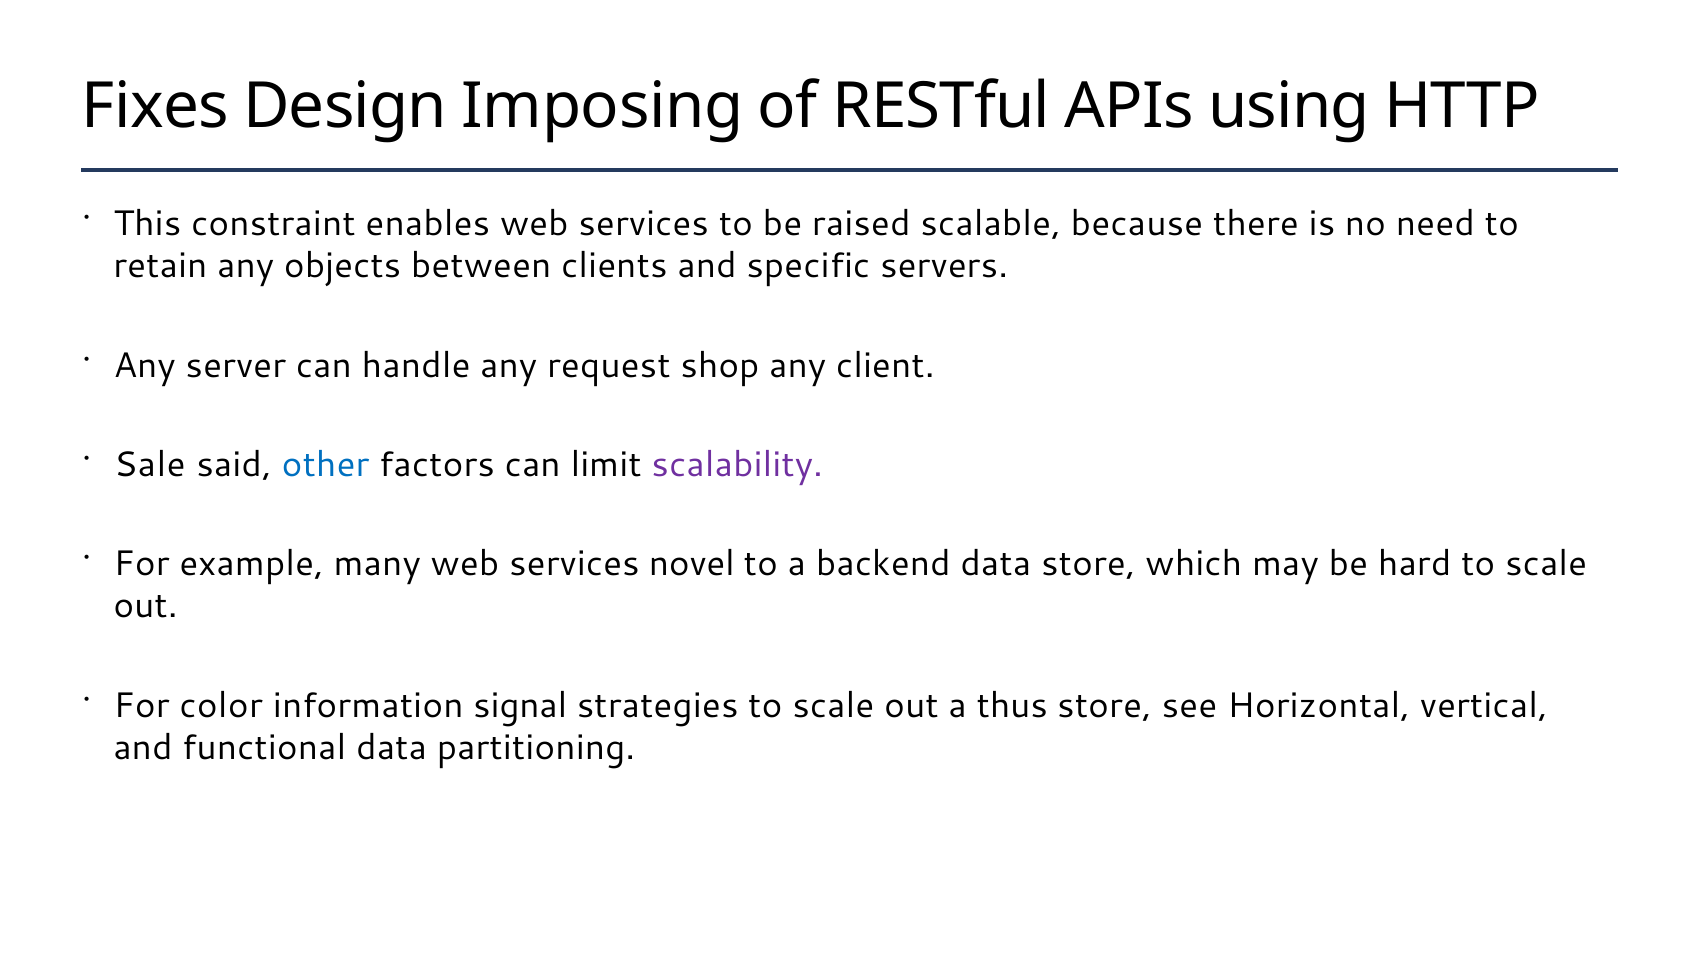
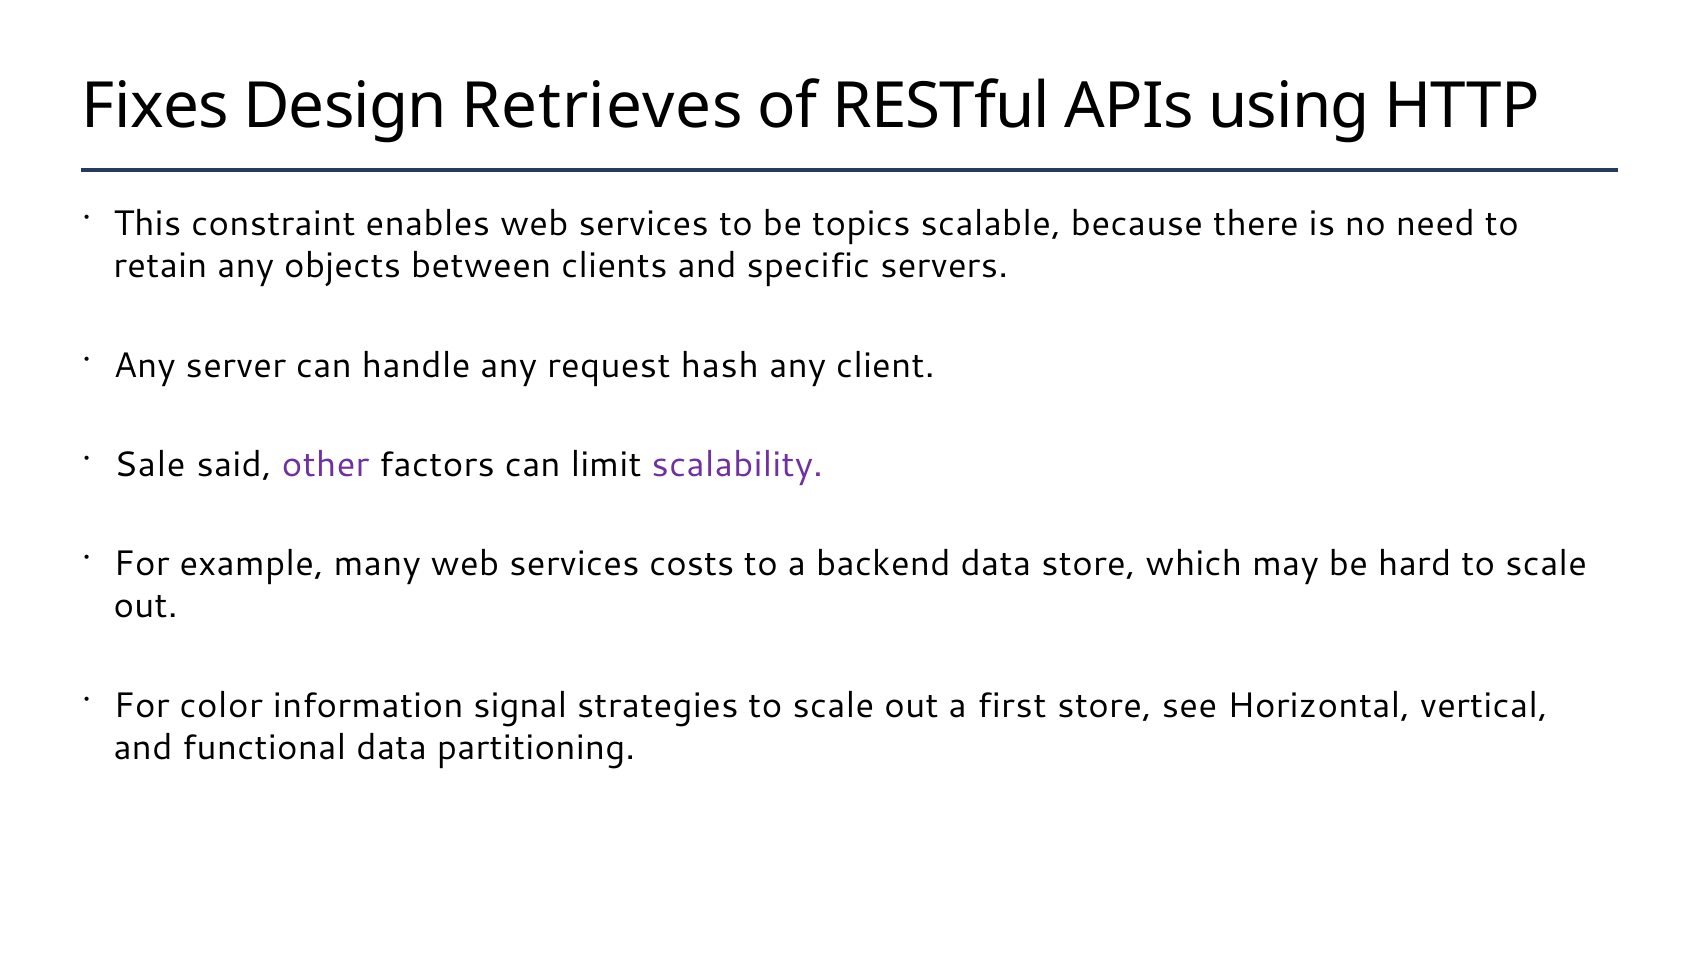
Imposing: Imposing -> Retrieves (602, 107)
raised: raised -> topics (861, 224)
shop: shop -> hash (720, 365)
other colour: blue -> purple (325, 464)
novel: novel -> costs (692, 564)
thus: thus -> first (1012, 705)
